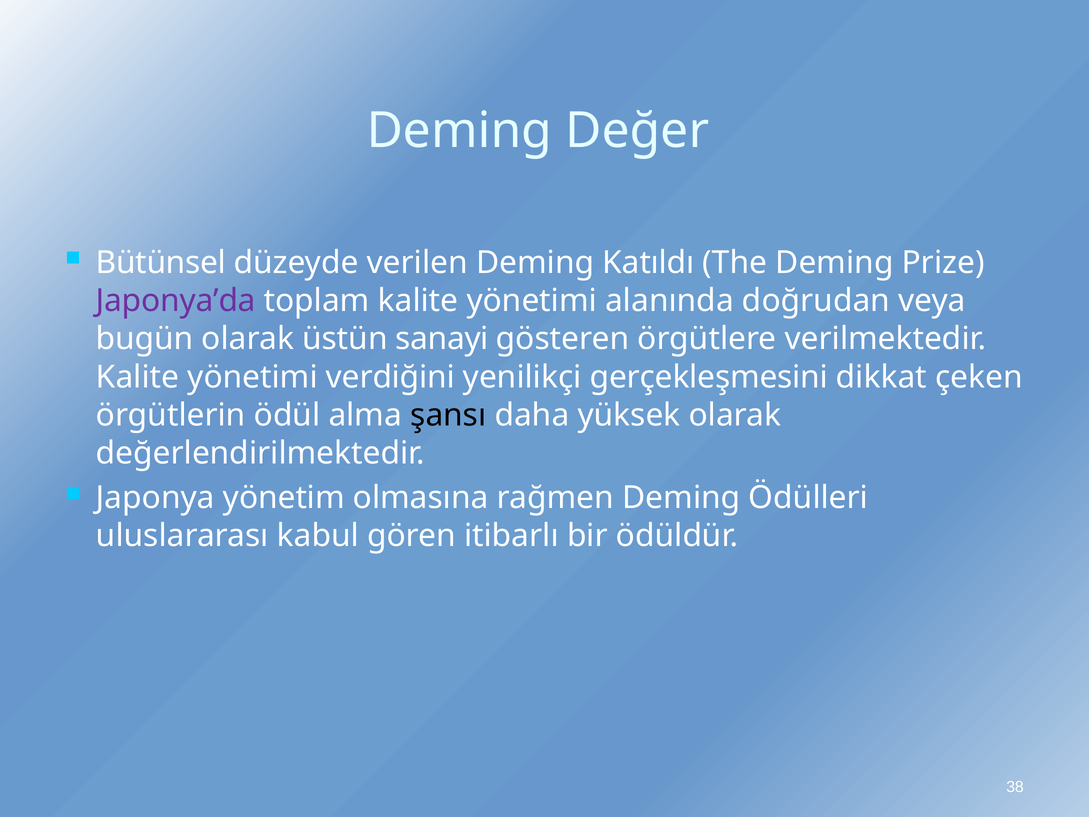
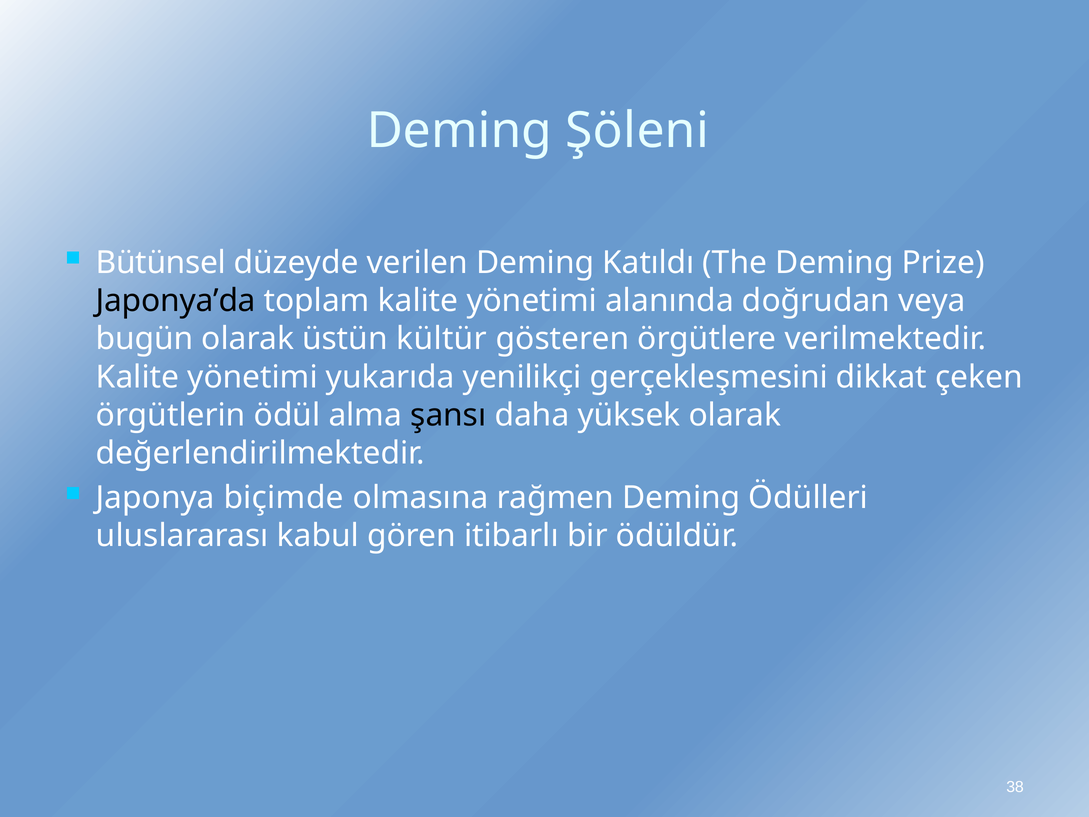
Değer: Değer -> Şöleni (637, 131)
Japonya’da colour: purple -> black (176, 301)
sanayi: sanayi -> kültür (442, 339)
verdiğini: verdiğini -> yukarıda (390, 377)
yönetim: yönetim -> biçimde (284, 498)
